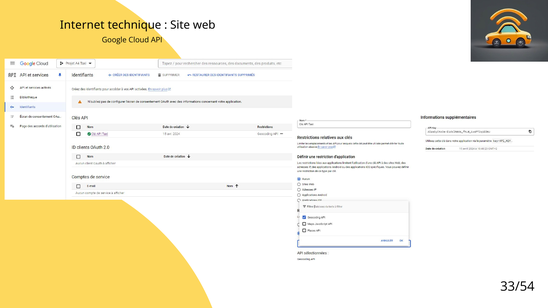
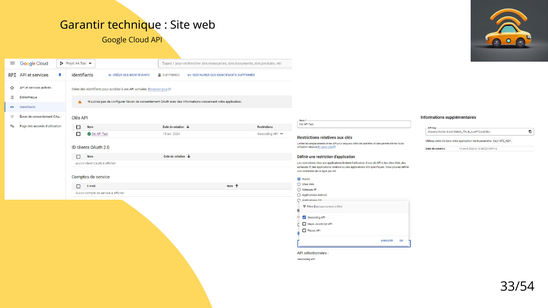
Internet: Internet -> Garantir (82, 25)
